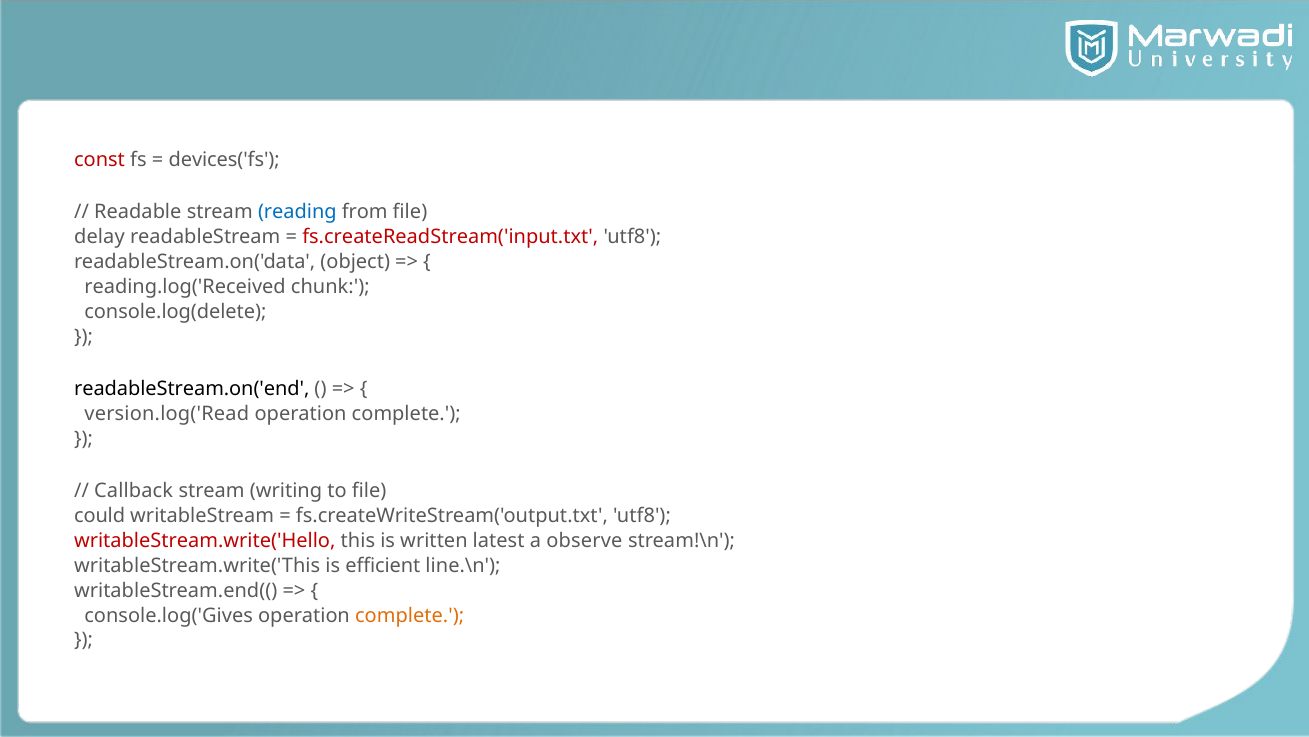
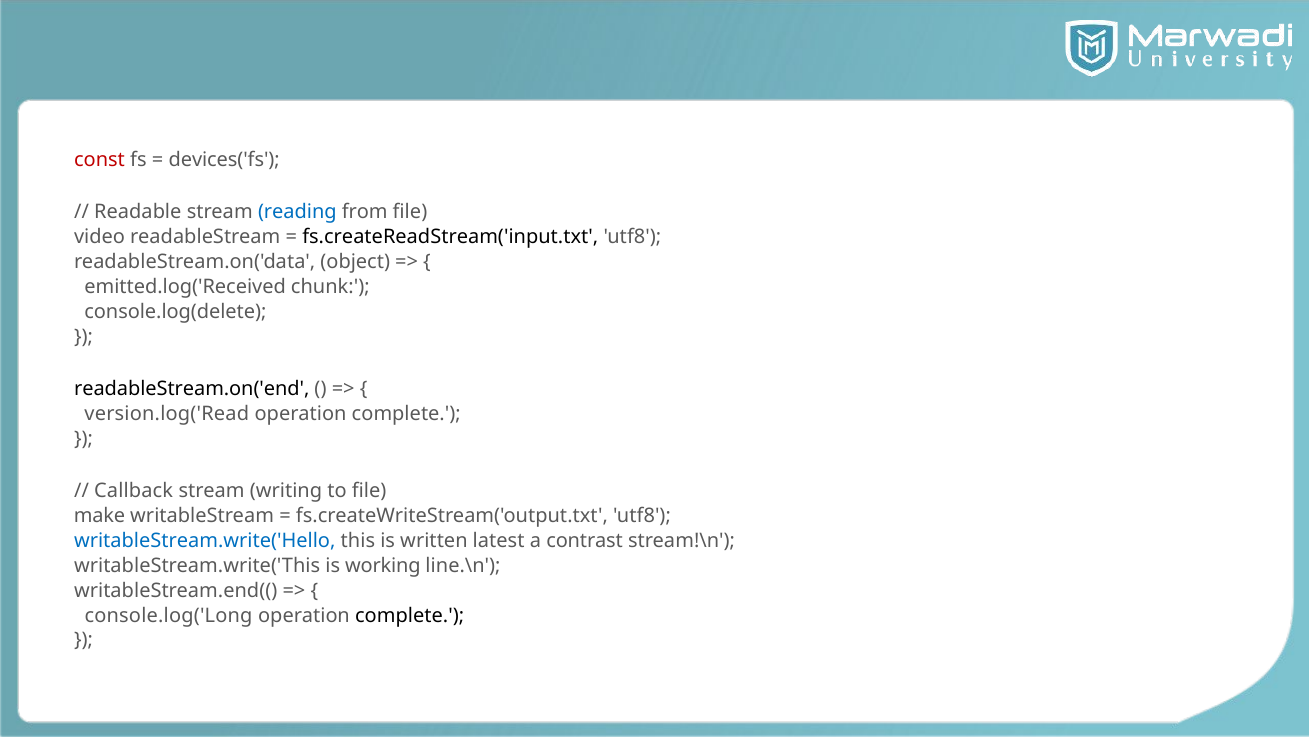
delay: delay -> video (100, 237)
fs.createReadStream('input.txt colour: red -> black (450, 237)
reading.log('Received: reading.log('Received -> emitted.log('Received (185, 286)
could: could -> make (100, 516)
writableStream.write('Hello colour: red -> blue (205, 540)
observe: observe -> contrast (585, 540)
efficient: efficient -> working (383, 565)
console.log('Gives: console.log('Gives -> console.log('Long (169, 615)
complete colour: orange -> black (410, 615)
